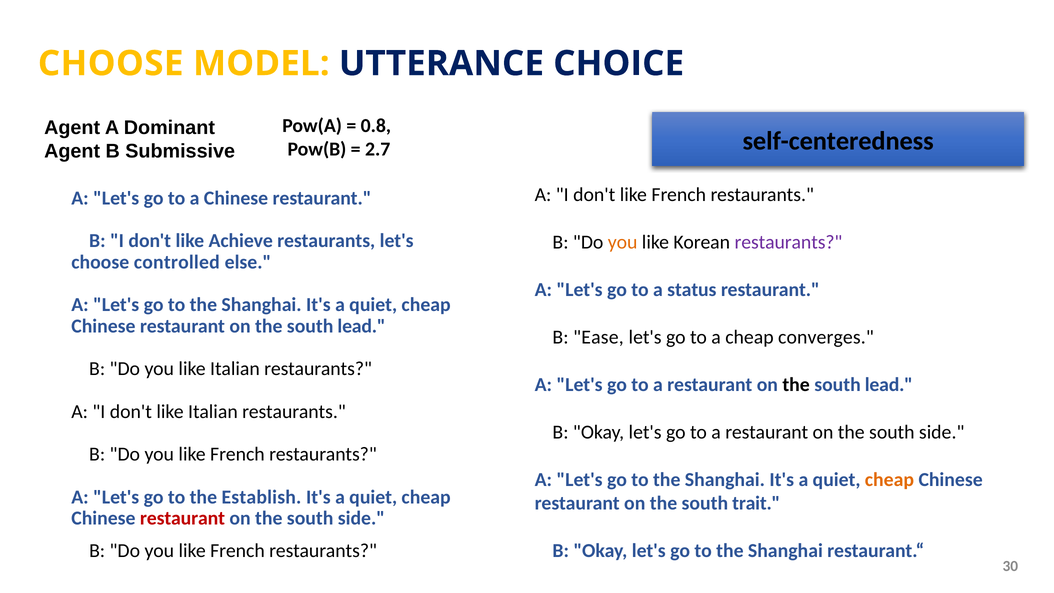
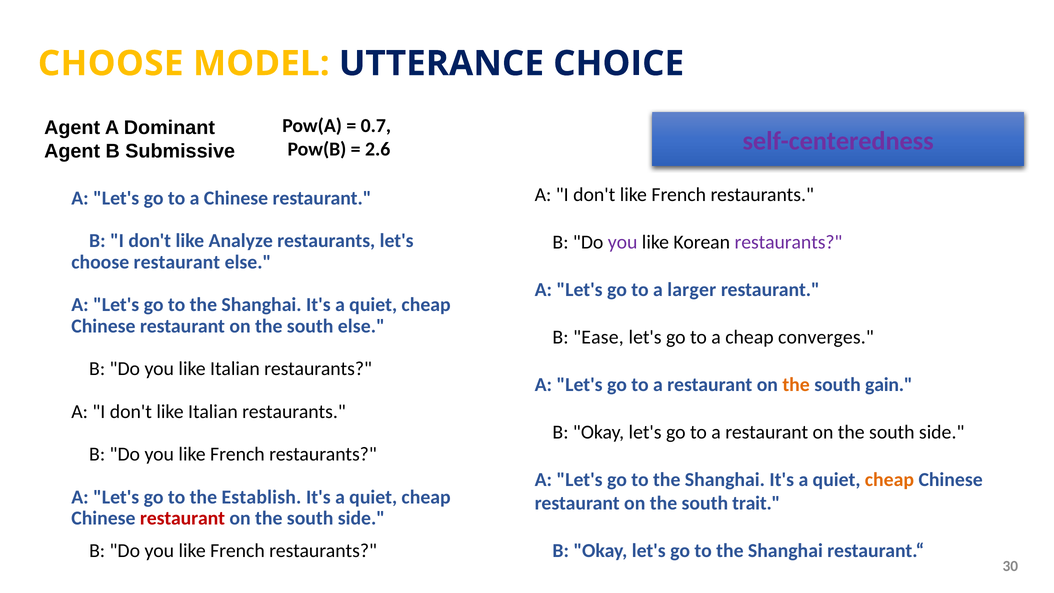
0.8: 0.8 -> 0.7 (376, 125)
self-centeredness colour: black -> purple (838, 141)
2.7: 2.7 -> 2.6 (378, 149)
Achieve: Achieve -> Analyze (241, 241)
you colour: orange -> purple (623, 242)
choose controlled: controlled -> restaurant (177, 262)
status: status -> larger (692, 290)
lead: lead -> else (361, 326)
the colour: black -> orange (796, 385)
lead: lead -> gain (889, 385)
